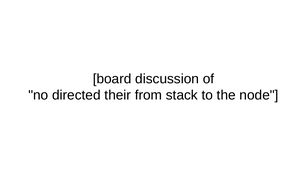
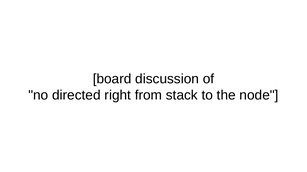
their: their -> right (118, 95)
